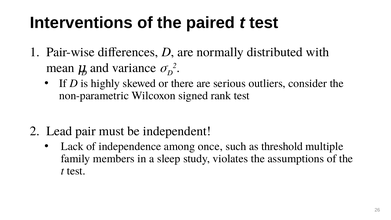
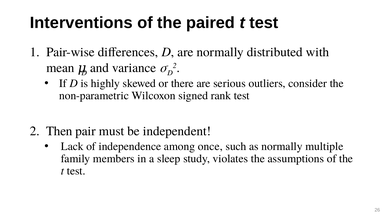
Lead: Lead -> Then (59, 131)
as threshold: threshold -> normally (282, 146)
